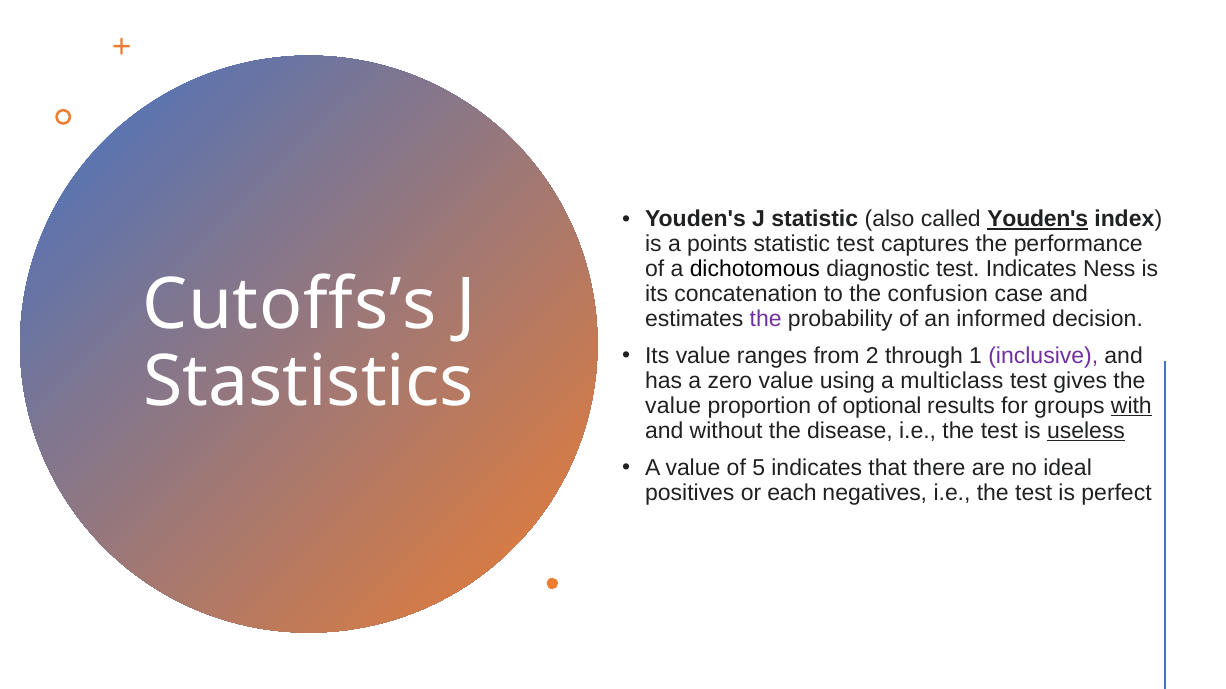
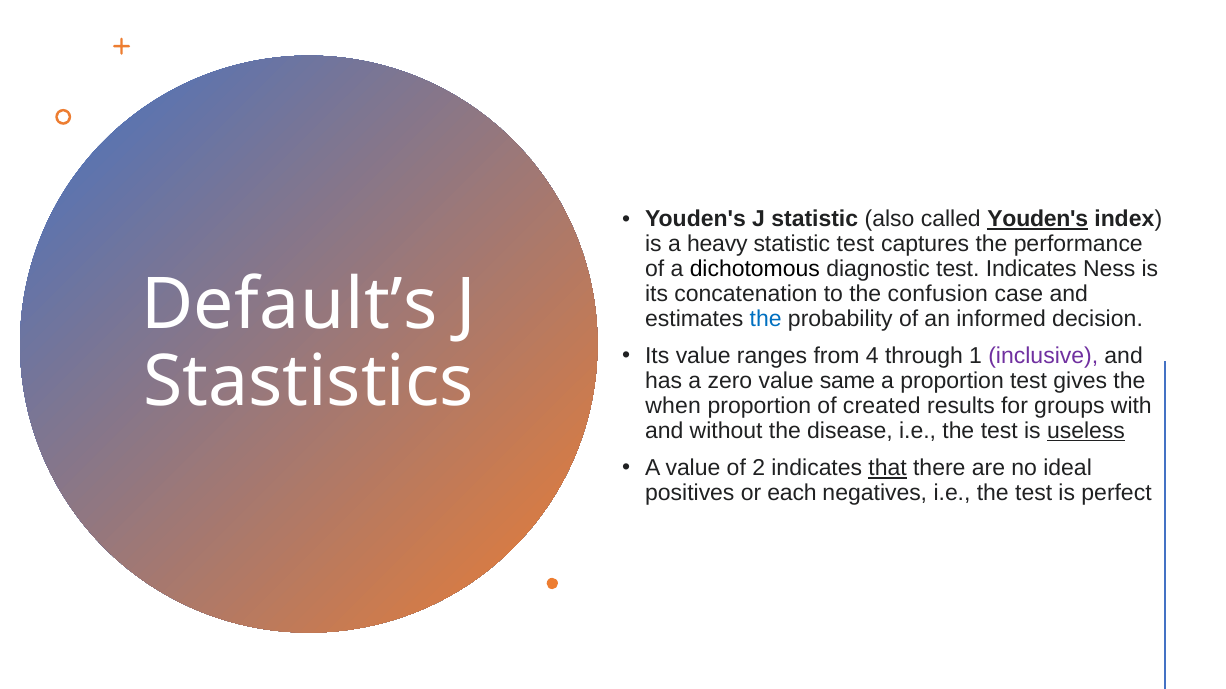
points: points -> heavy (717, 244)
Cutoffs’s: Cutoffs’s -> Default’s (289, 305)
the colour: purple -> blue (766, 319)
2: 2 -> 4 (872, 356)
using: using -> same (848, 381)
a multiclass: multiclass -> proportion (952, 381)
value: value -> when (673, 406)
optional: optional -> created (882, 406)
with underline: present -> none (1131, 406)
5: 5 -> 2 (759, 469)
that underline: none -> present (888, 469)
